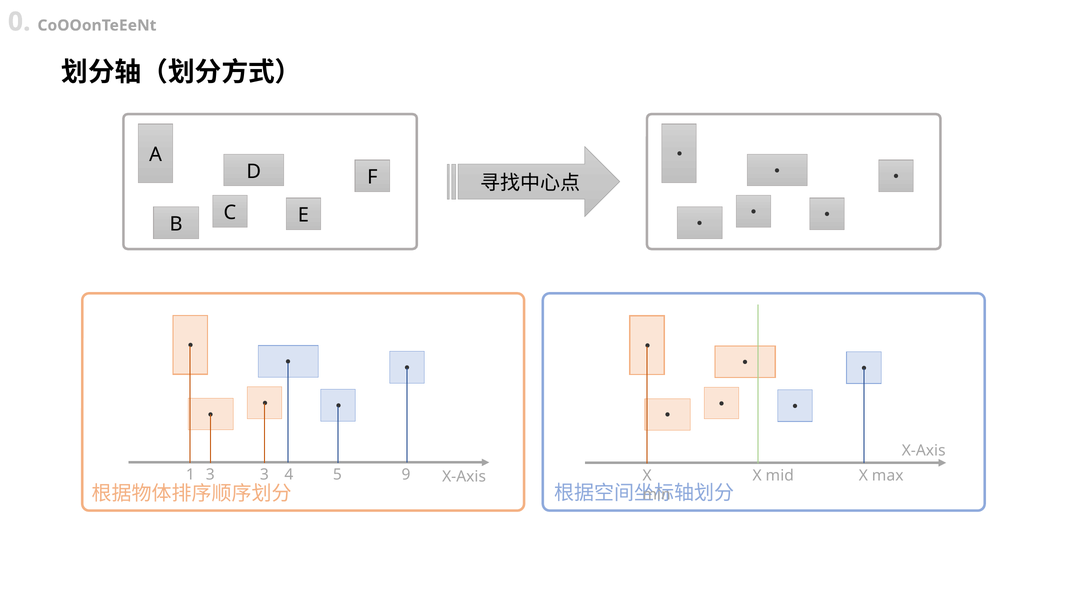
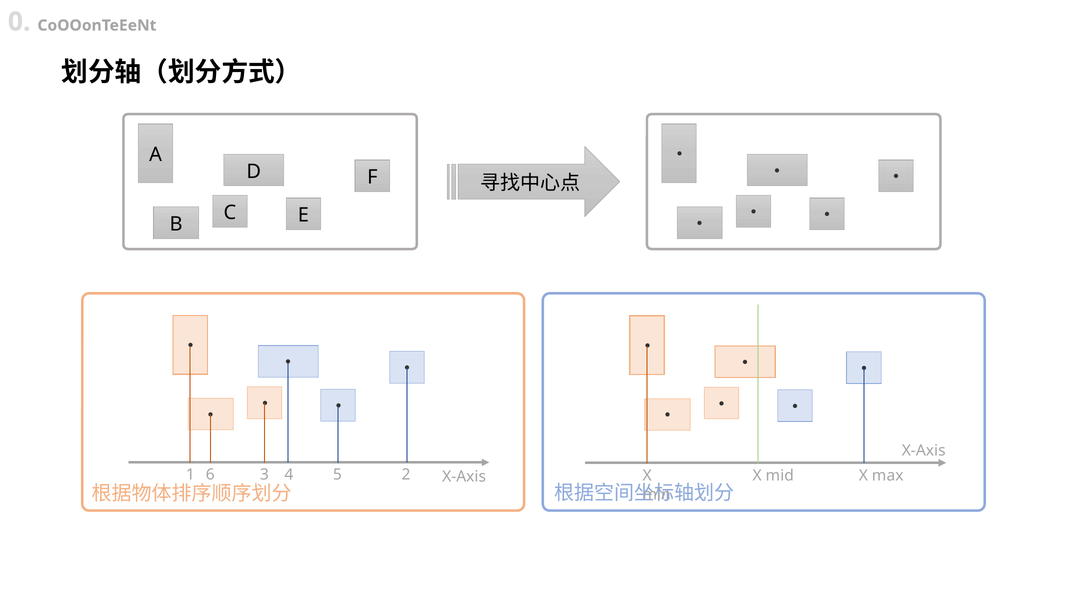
1 3: 3 -> 6 (210, 475)
9: 9 -> 2 (406, 475)
